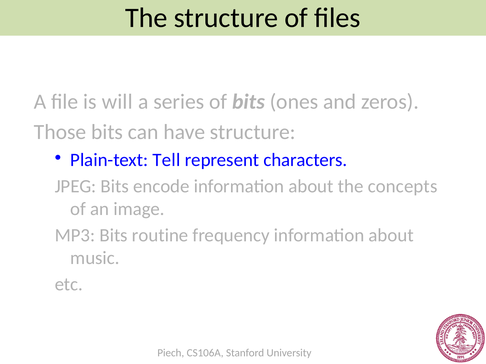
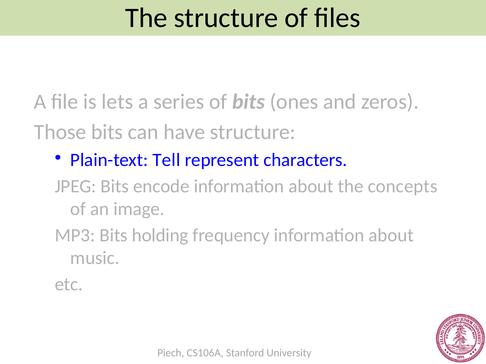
will: will -> lets (117, 102)
routine: routine -> holding (160, 236)
